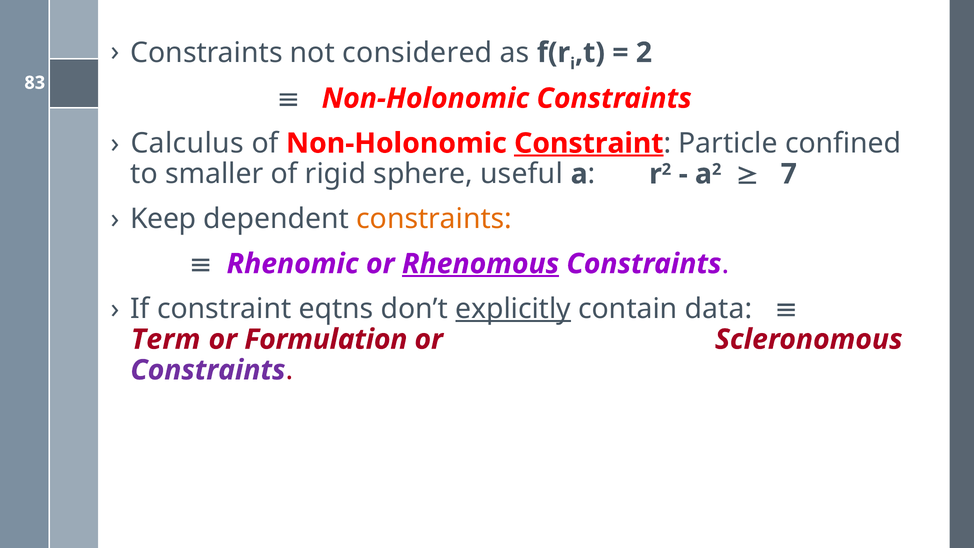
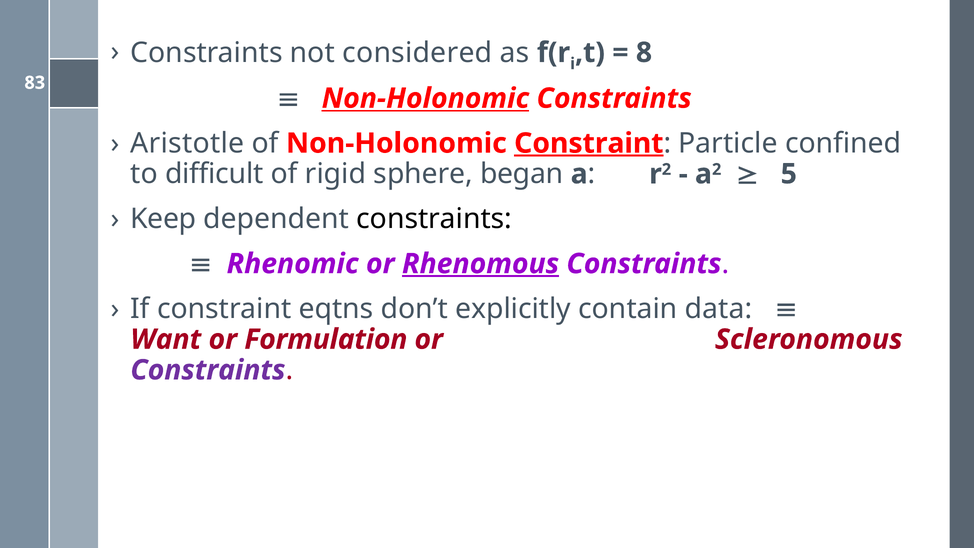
2: 2 -> 8 (644, 53)
Non-Holonomic underline: none -> present (425, 98)
Calculus: Calculus -> Aristotle (187, 143)
smaller: smaller -> difficult (214, 174)
useful: useful -> began (522, 174)
7: 7 -> 5 (789, 174)
constraints colour: orange -> black (434, 219)
explicitly underline: present -> none (513, 309)
Term: Term -> Want (166, 339)
